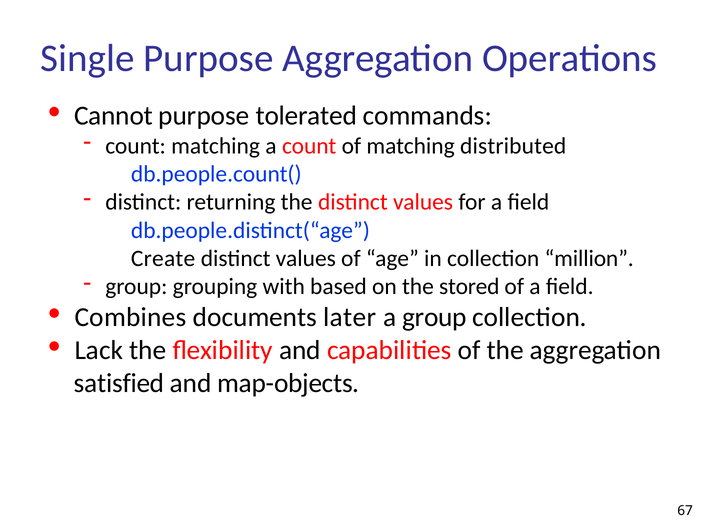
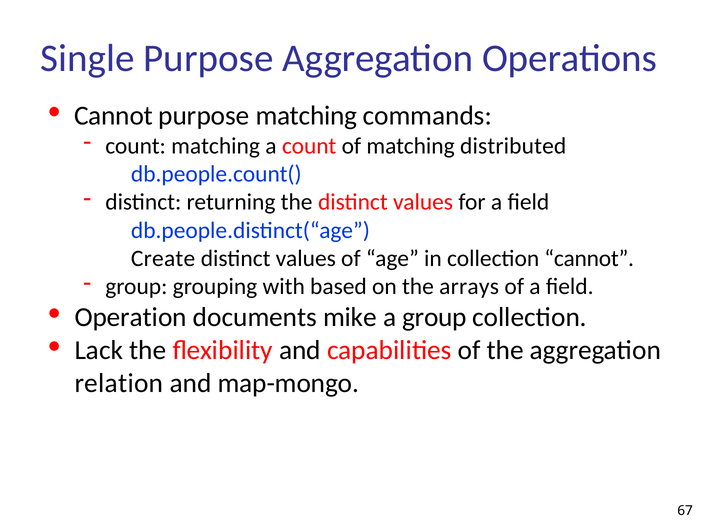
purpose tolerated: tolerated -> matching (306, 116)
collection million: million -> cannot (589, 259)
stored: stored -> arrays (469, 287)
Combines: Combines -> Operation (131, 317)
later: later -> mike (350, 317)
satisfied: satisfied -> relation (119, 383)
map-objects: map-objects -> map-mongo (288, 383)
